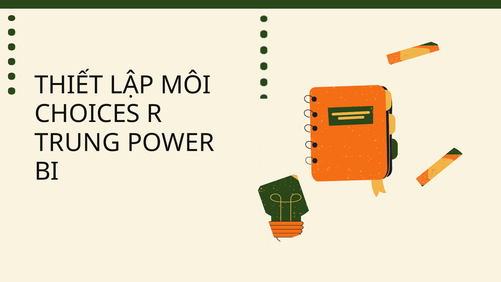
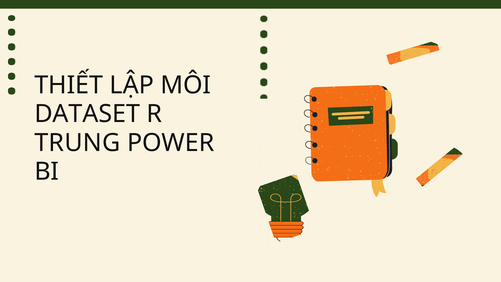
CHOICES: CHOICES -> DATASET (87, 114)
